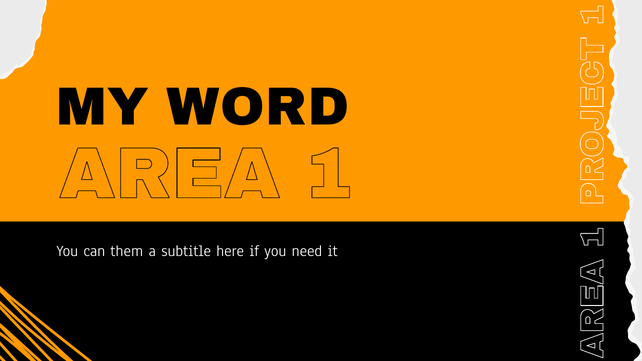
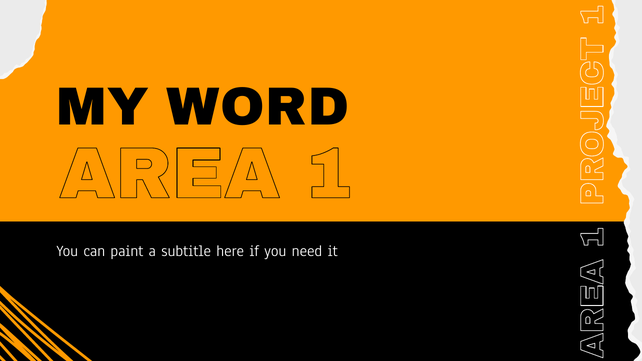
them: them -> paint (127, 251)
